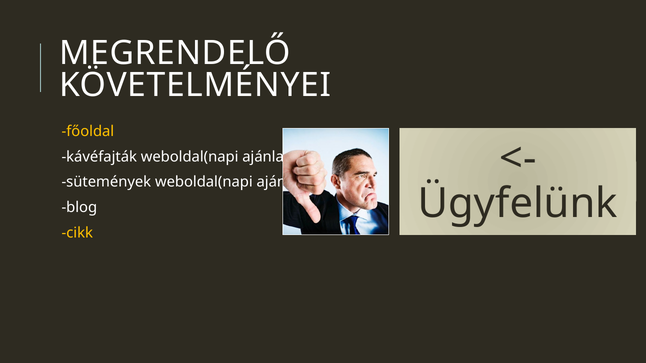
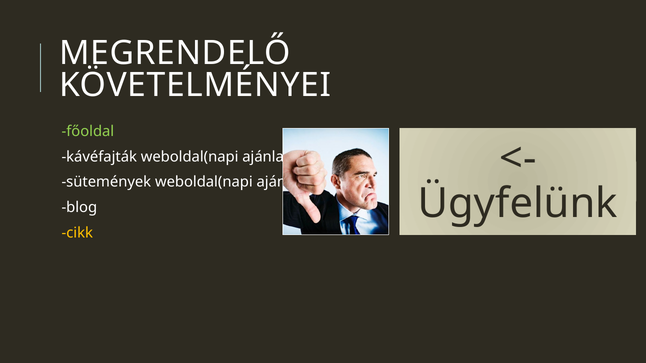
főoldal colour: yellow -> light green (88, 131)
